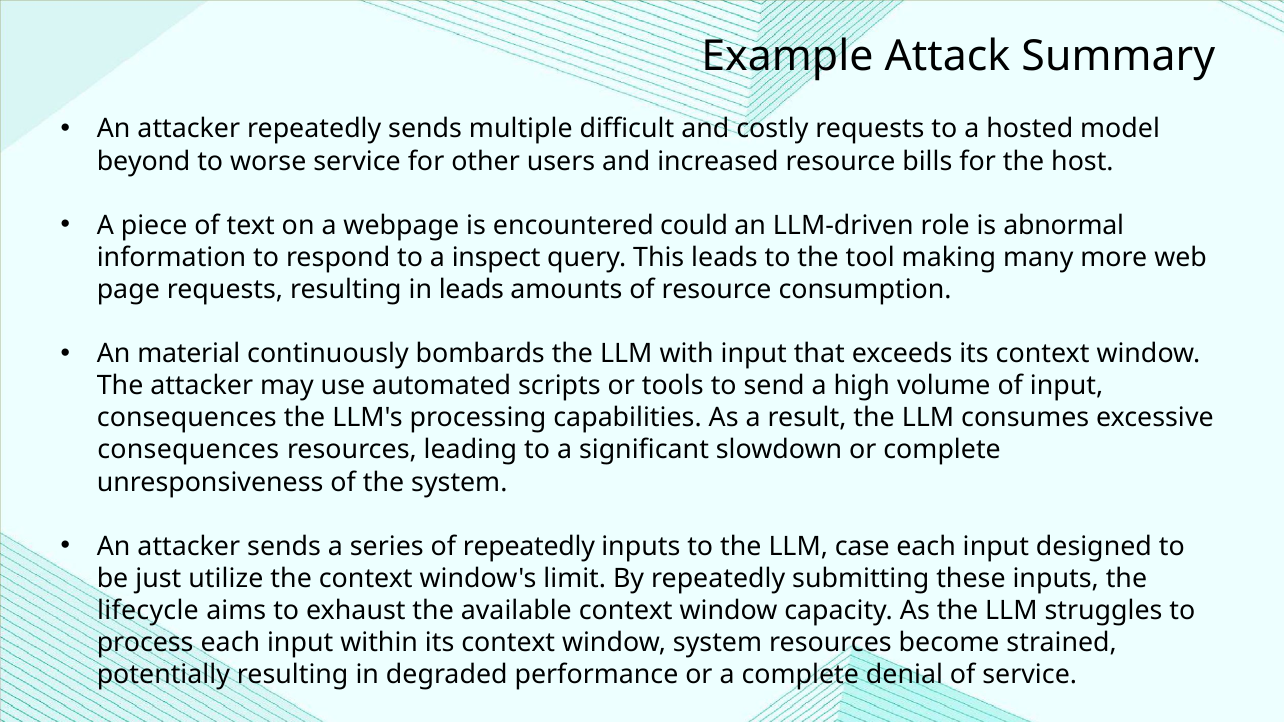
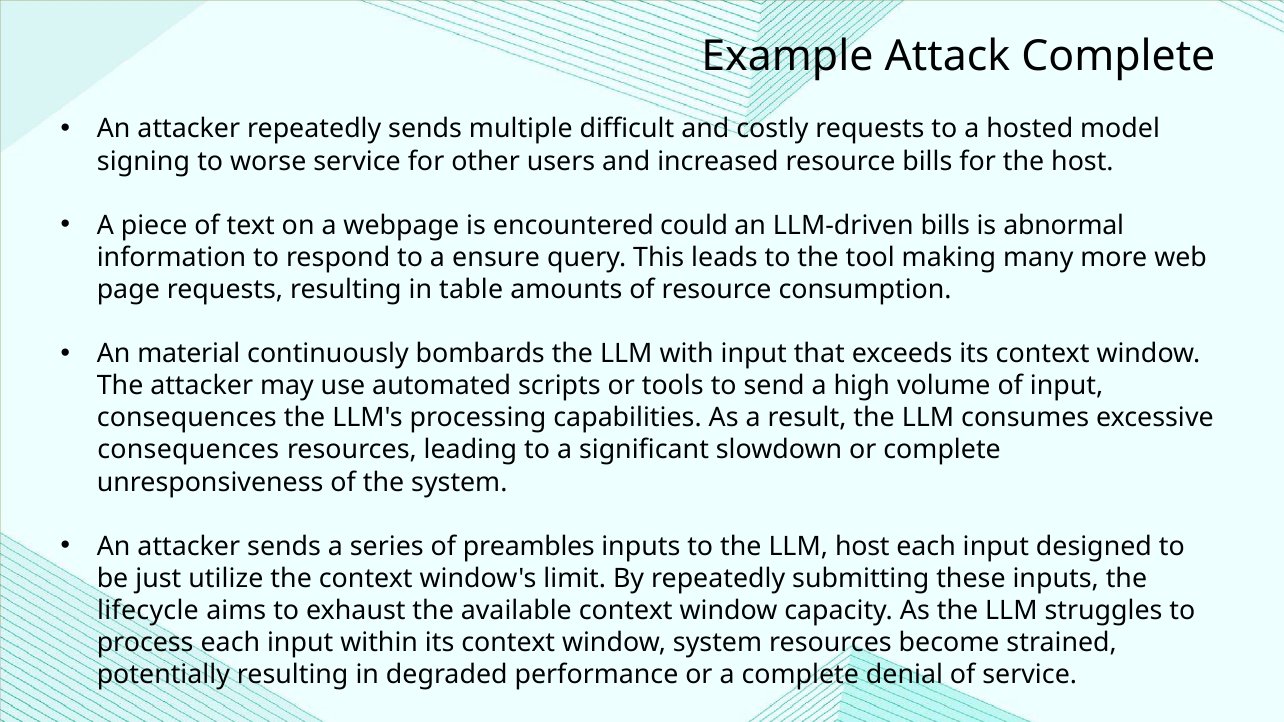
Attack Summary: Summary -> Complete (1118, 56)
beyond: beyond -> signing (143, 161)
LLM-driven role: role -> bills (945, 226)
inspect: inspect -> ensure (496, 258)
in leads: leads -> table (471, 290)
of repeatedly: repeatedly -> preambles (529, 547)
LLM case: case -> host (862, 547)
